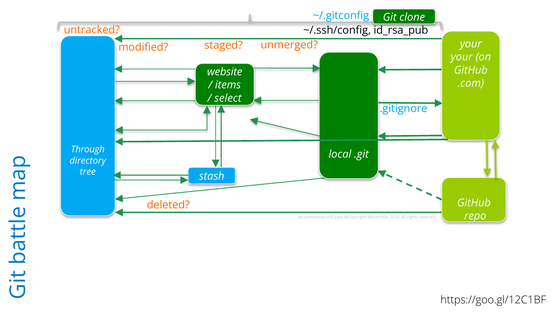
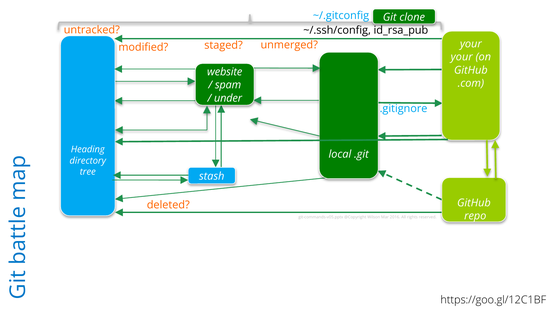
items: items -> spam (228, 85)
select: select -> under (228, 98)
Through: Through -> Heading (88, 150)
